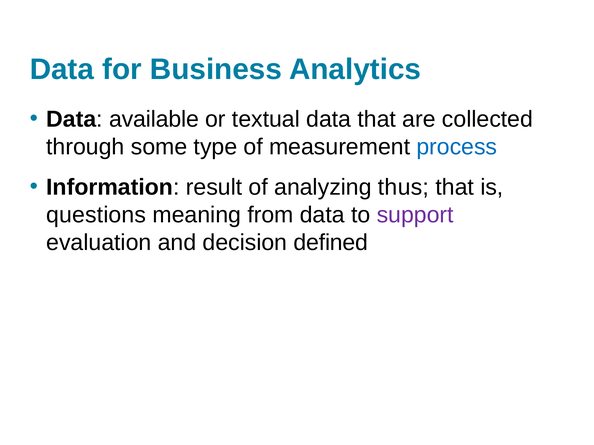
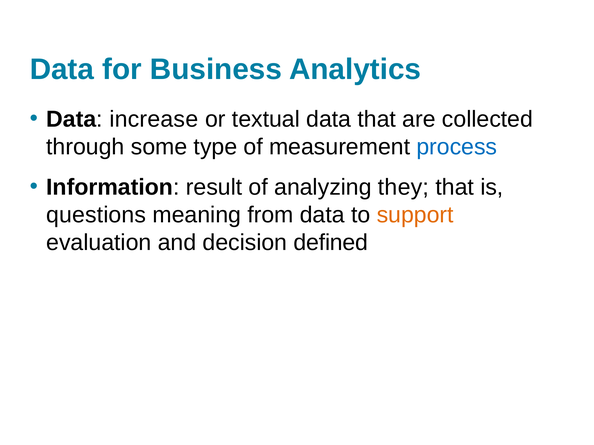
available: available -> increase (154, 119)
thus: thus -> they (403, 187)
support colour: purple -> orange (415, 215)
